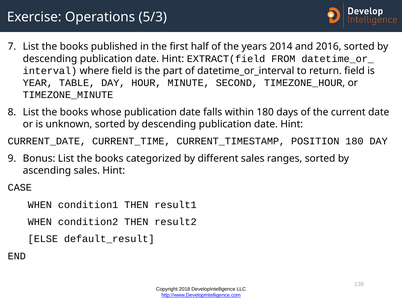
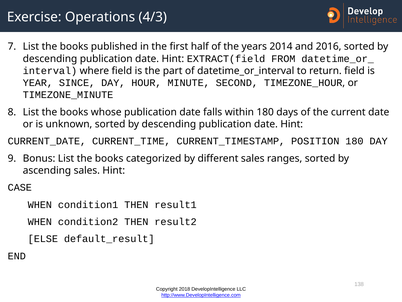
5/3: 5/3 -> 4/3 (153, 17)
TABLE: TABLE -> SINCE (77, 83)
